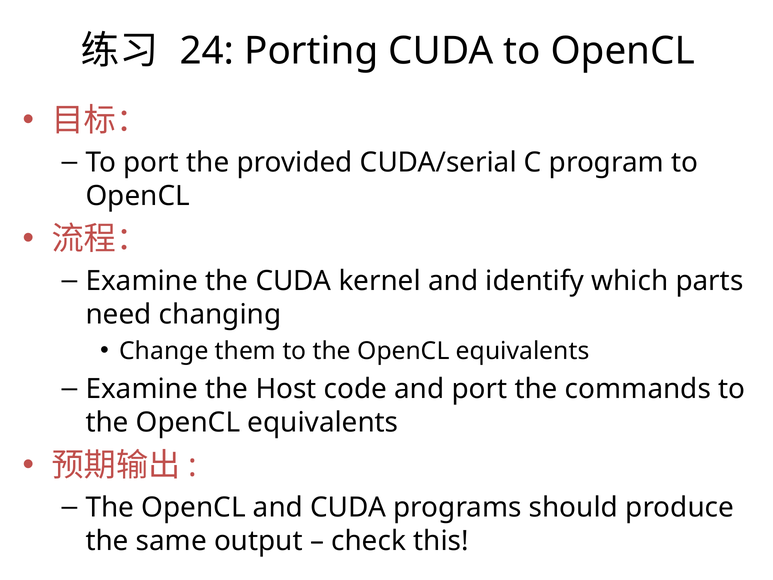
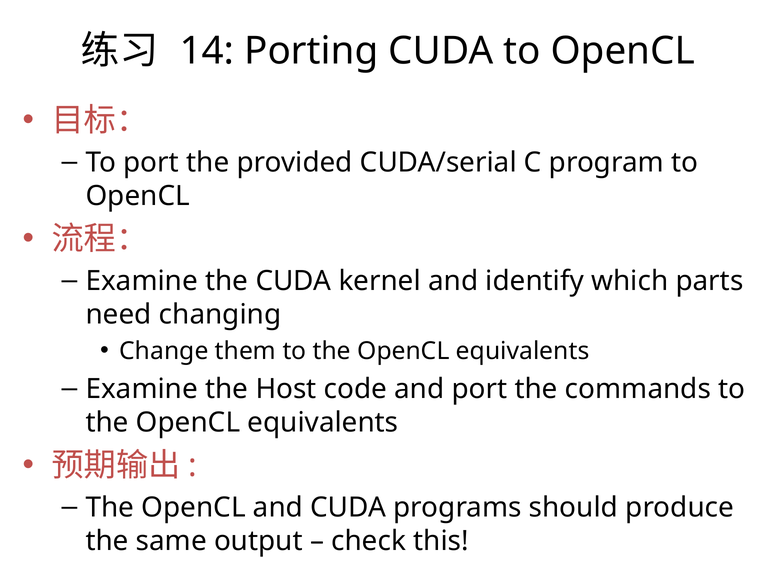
24: 24 -> 14 (207, 51)
